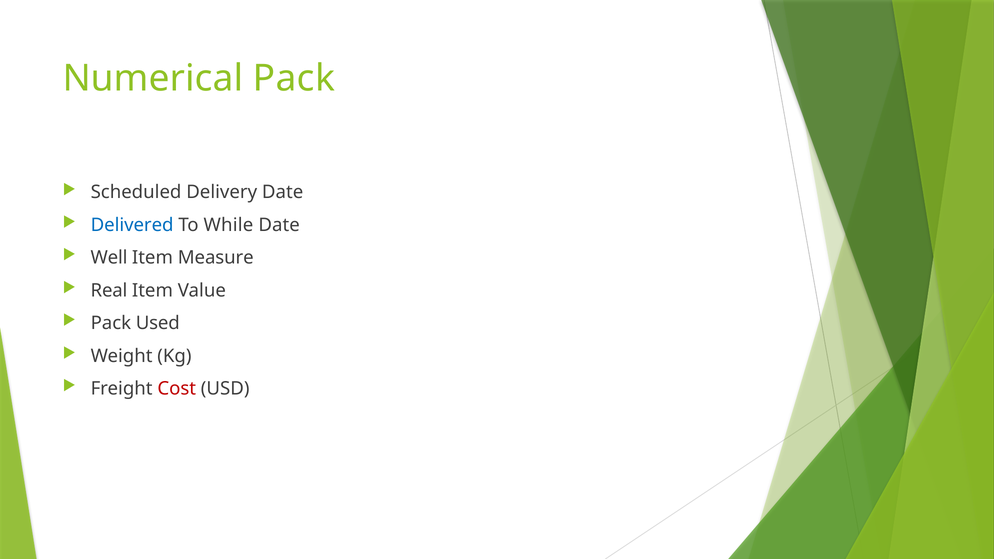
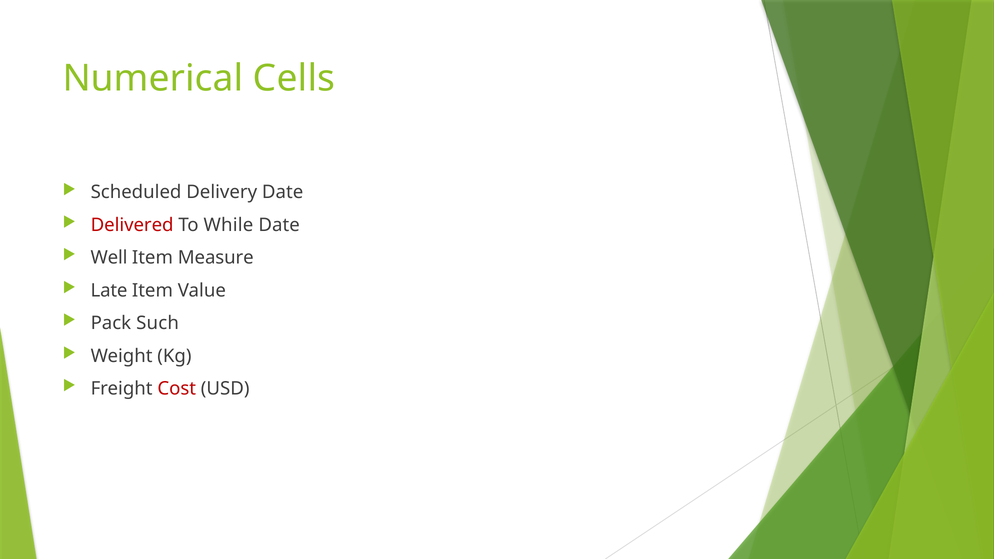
Numerical Pack: Pack -> Cells (294, 78)
Delivered colour: blue -> red (132, 225)
Real: Real -> Late (109, 291)
Used: Used -> Such (158, 323)
